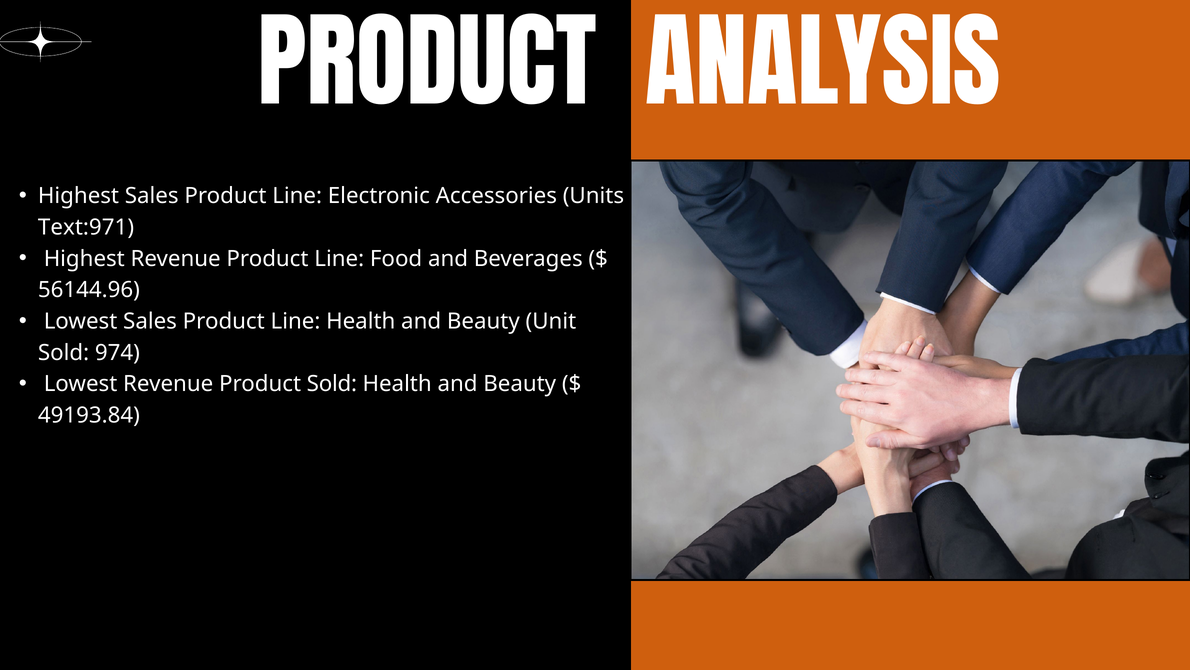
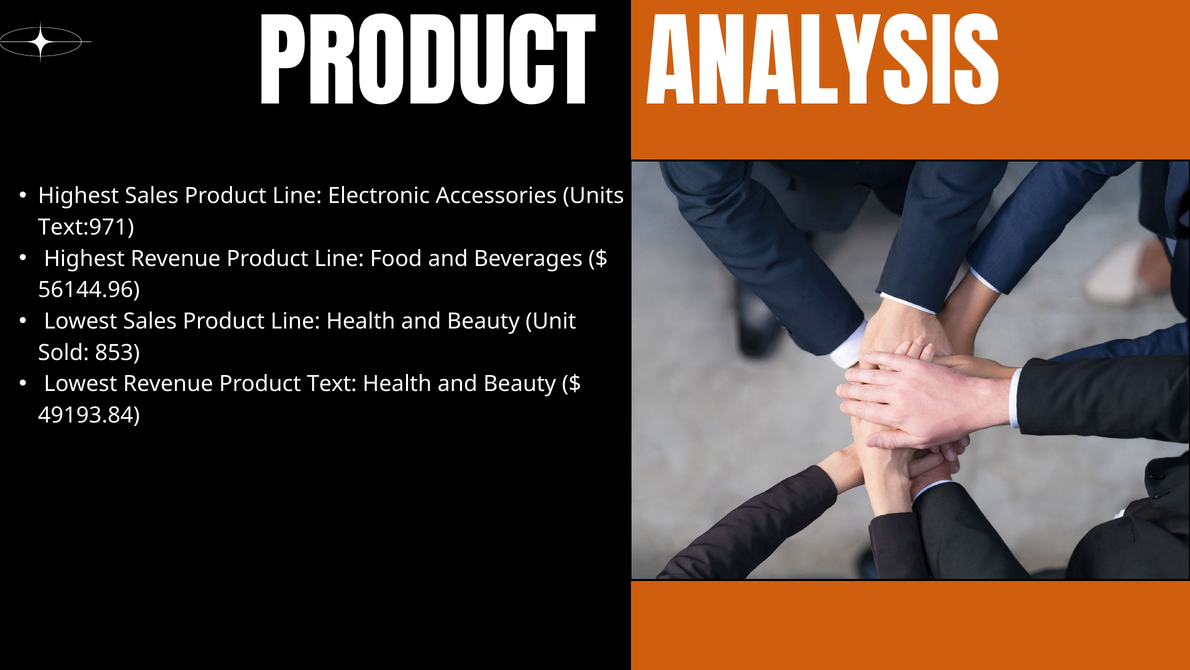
974: 974 -> 853 (117, 352)
Product Sold: Sold -> Text (332, 384)
